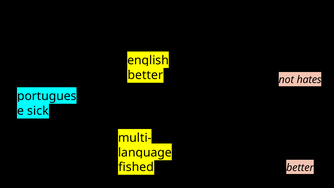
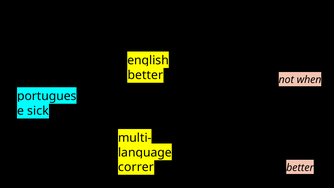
hates: hates -> when (309, 80)
fished: fished -> correr (136, 167)
